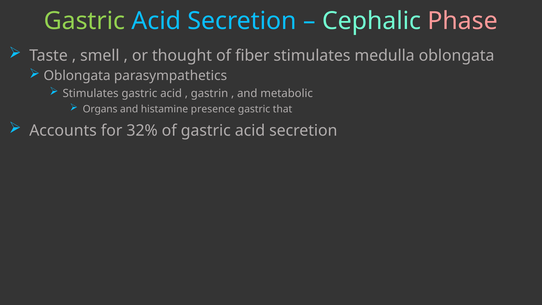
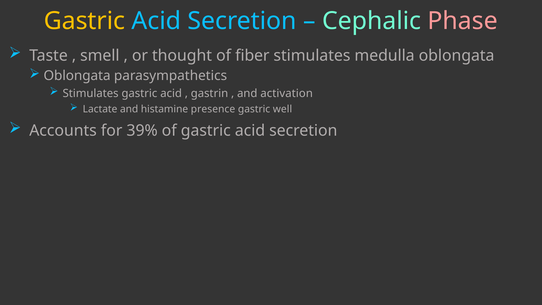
Gastric colour: light green -> yellow (84, 21)
metabolic: metabolic -> activation (287, 93)
Organs: Organs -> Lactate (100, 109)
that: that -> well (282, 109)
32%: 32% -> 39% (142, 131)
